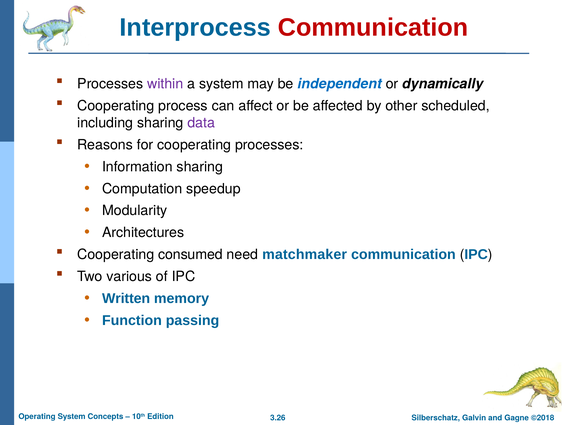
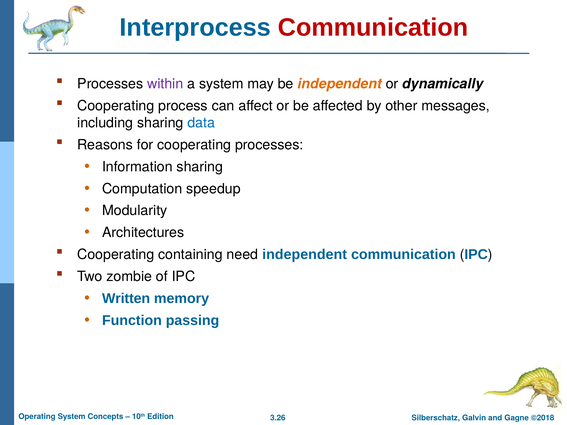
independent colour: blue -> orange (340, 84)
scheduled: scheduled -> messages (456, 106)
data colour: purple -> blue (201, 123)
consumed: consumed -> containing (190, 255)
need matchmaker: matchmaker -> independent (305, 255)
various: various -> zombie (129, 277)
